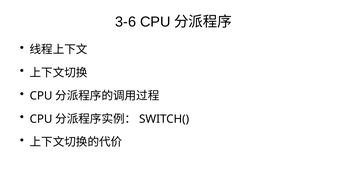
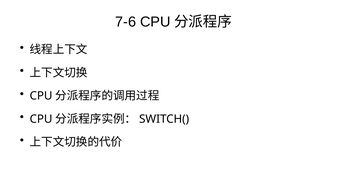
3-6: 3-6 -> 7-6 (126, 22)
